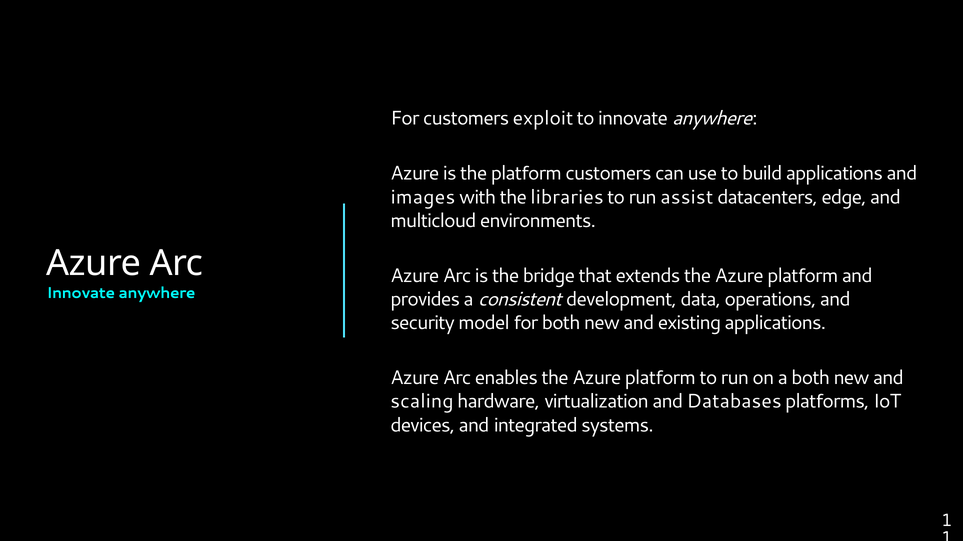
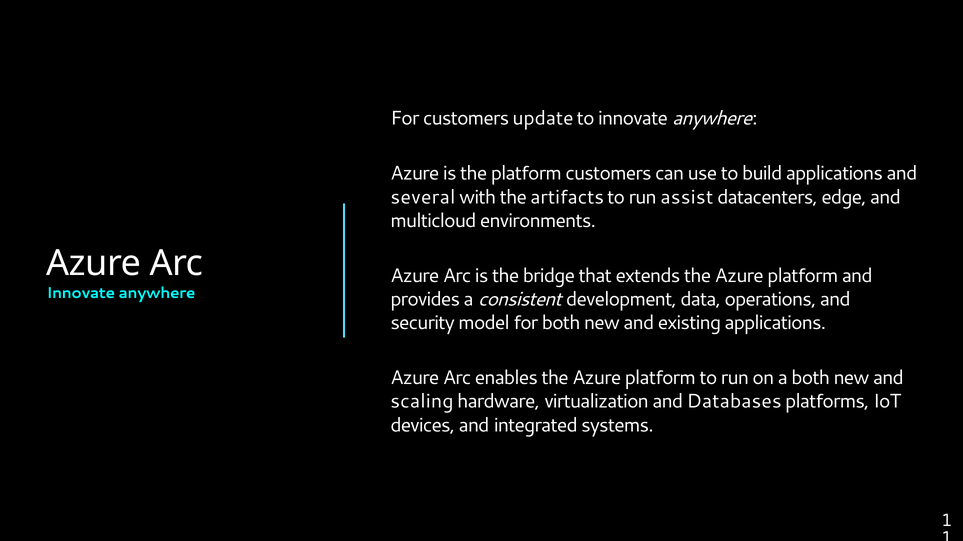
exploit: exploit -> update (543, 119)
images: images -> several (423, 197)
libraries: libraries -> artifacts (567, 197)
